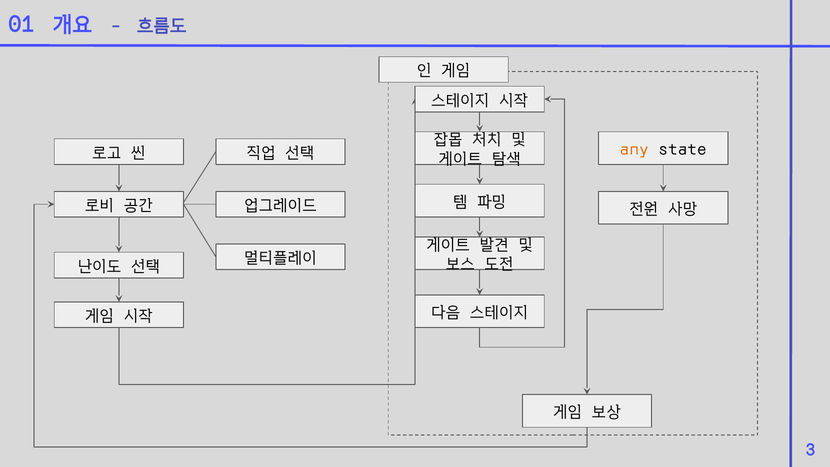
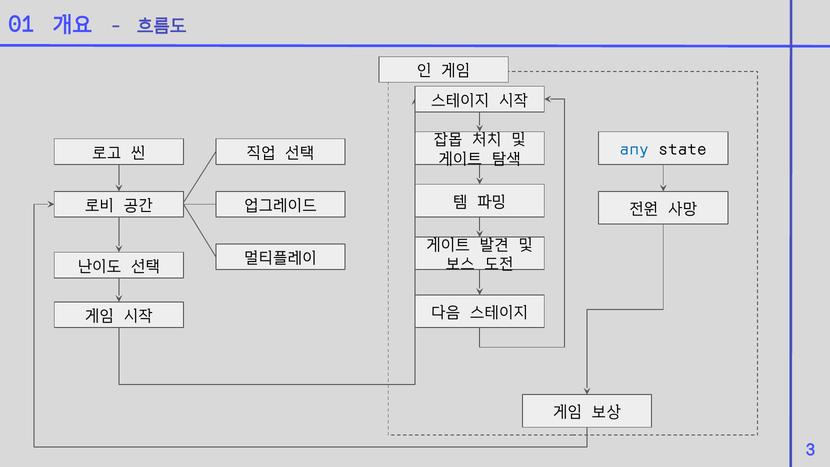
any colour: orange -> blue (634, 149)
